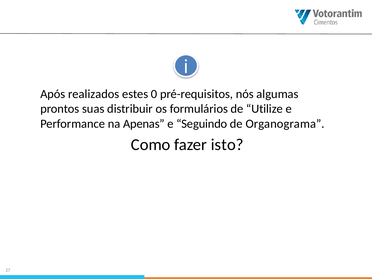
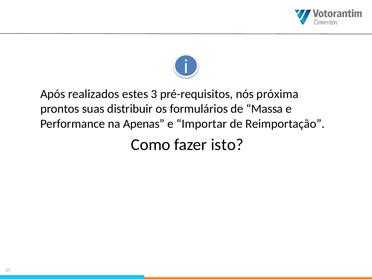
0: 0 -> 3 (154, 94)
algumas: algumas -> próxima (277, 94)
Utilize: Utilize -> Massa (265, 109)
Seguindo: Seguindo -> Importar (202, 124)
Organograma: Organograma -> Reimportação (285, 124)
